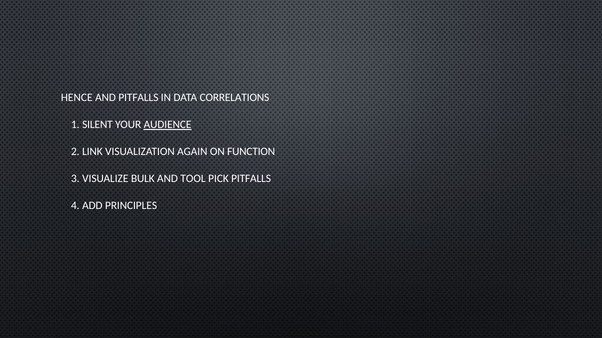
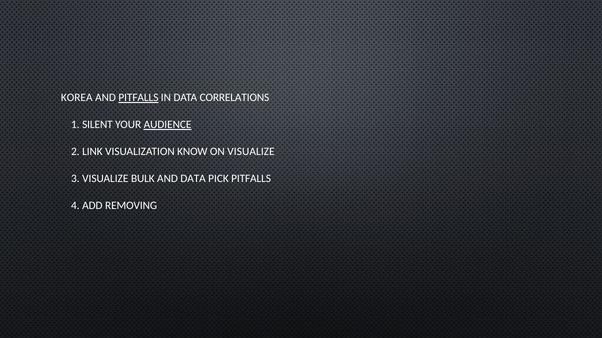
HENCE: HENCE -> KOREA (77, 98)
PITFALLS underline: none -> present (138, 98)
AGAIN: AGAIN -> KNOW (192, 152)
ON FUNCTION: FUNCTION -> VISUALIZE (251, 152)
AND TOOL: TOOL -> DATA (193, 179)
PRINCIPLES: PRINCIPLES -> REMOVING (131, 206)
